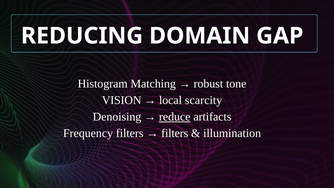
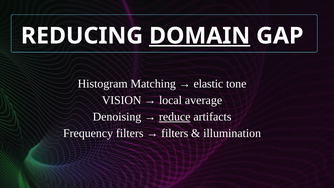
DOMAIN underline: none -> present (200, 36)
robust: robust -> elastic (208, 84)
scarcity: scarcity -> average (204, 100)
